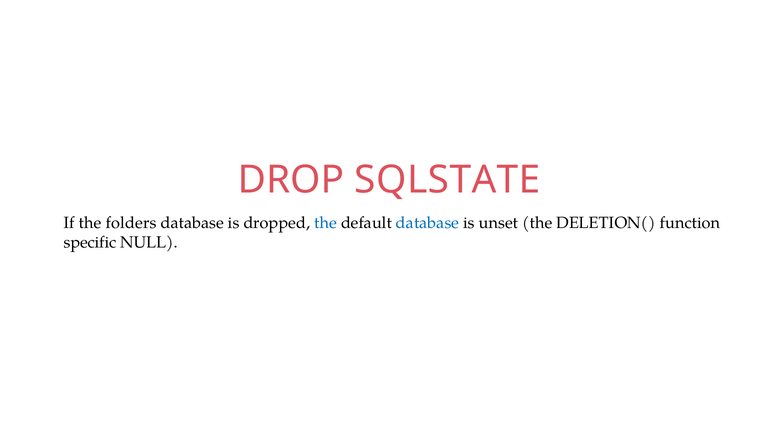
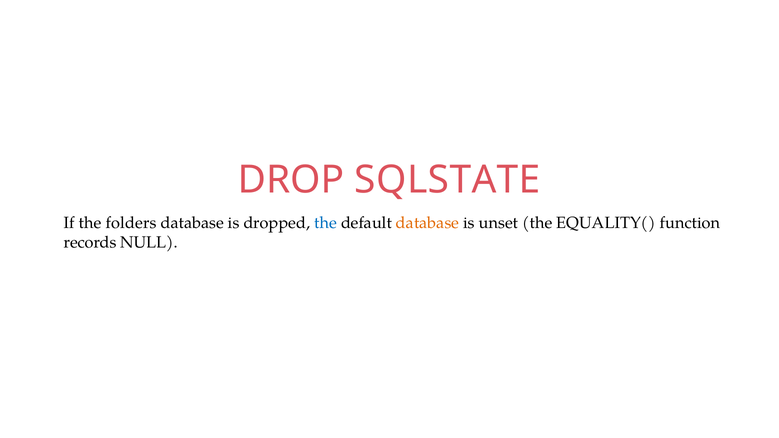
database colour: blue -> orange (428, 223)
DELETION(: DELETION( -> EQUALITY( (606, 223)
specific: specific -> records (90, 243)
